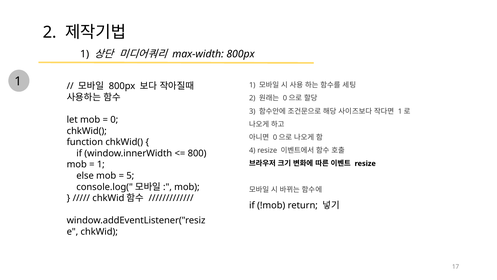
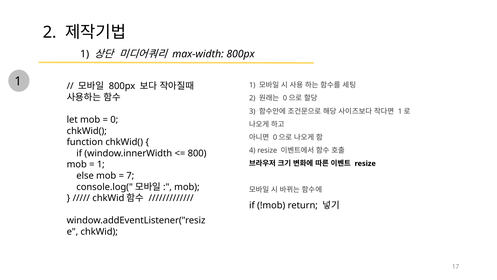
5: 5 -> 7 (130, 175)
